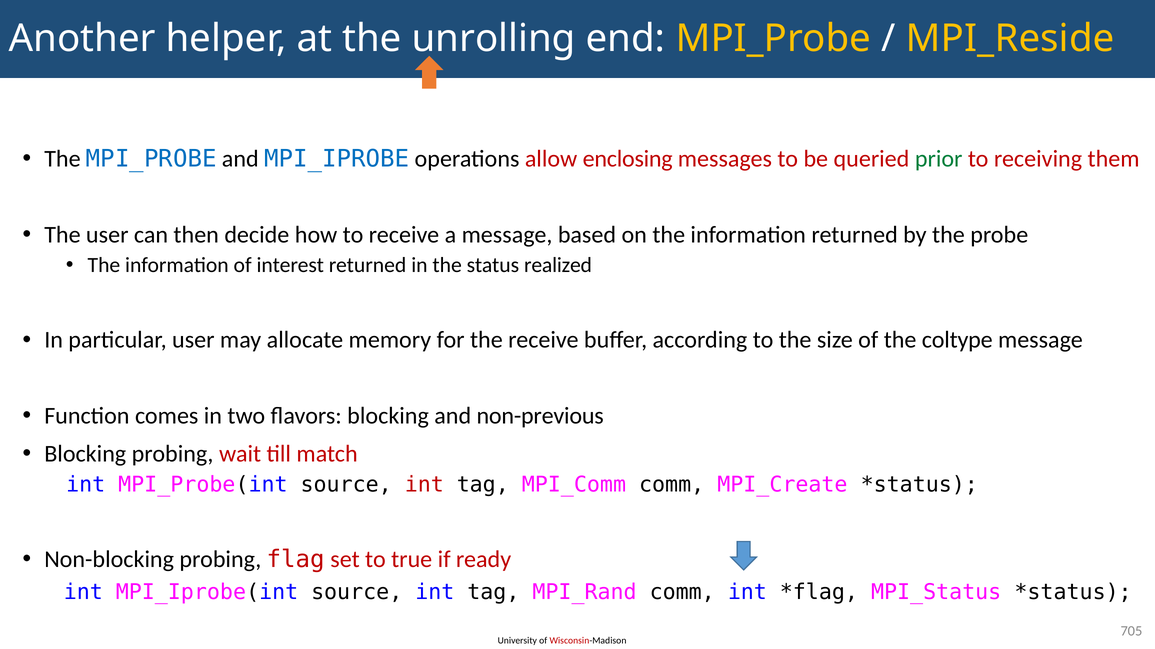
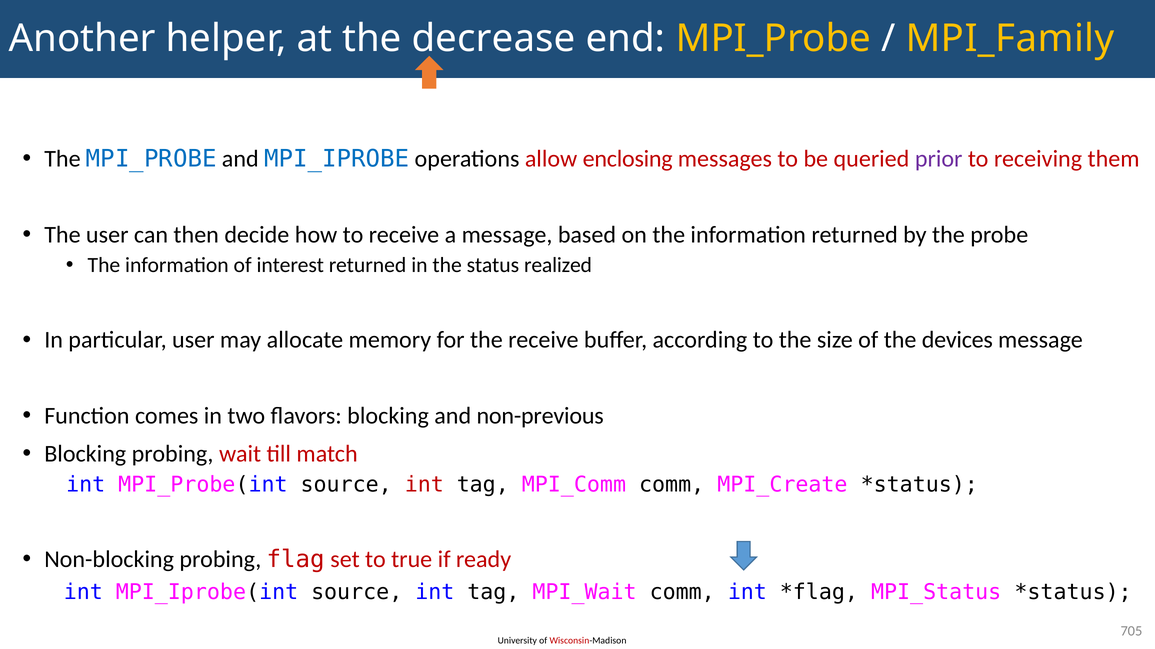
unrolling: unrolling -> decrease (494, 39)
MPI_Reside: MPI_Reside -> MPI_Family (1010, 39)
prior colour: green -> purple (939, 159)
coltype: coltype -> devices (957, 340)
MPI_Rand: MPI_Rand -> MPI_Wait (585, 593)
